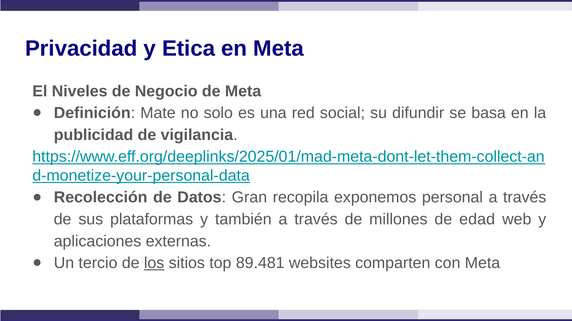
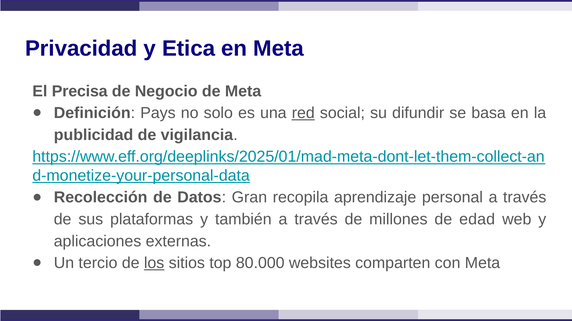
Niveles: Niveles -> Precisa (80, 91)
Mate: Mate -> Pays (158, 113)
red underline: none -> present (303, 113)
exponemos: exponemos -> aprendizaje (375, 198)
89.481: 89.481 -> 80.000 (260, 264)
